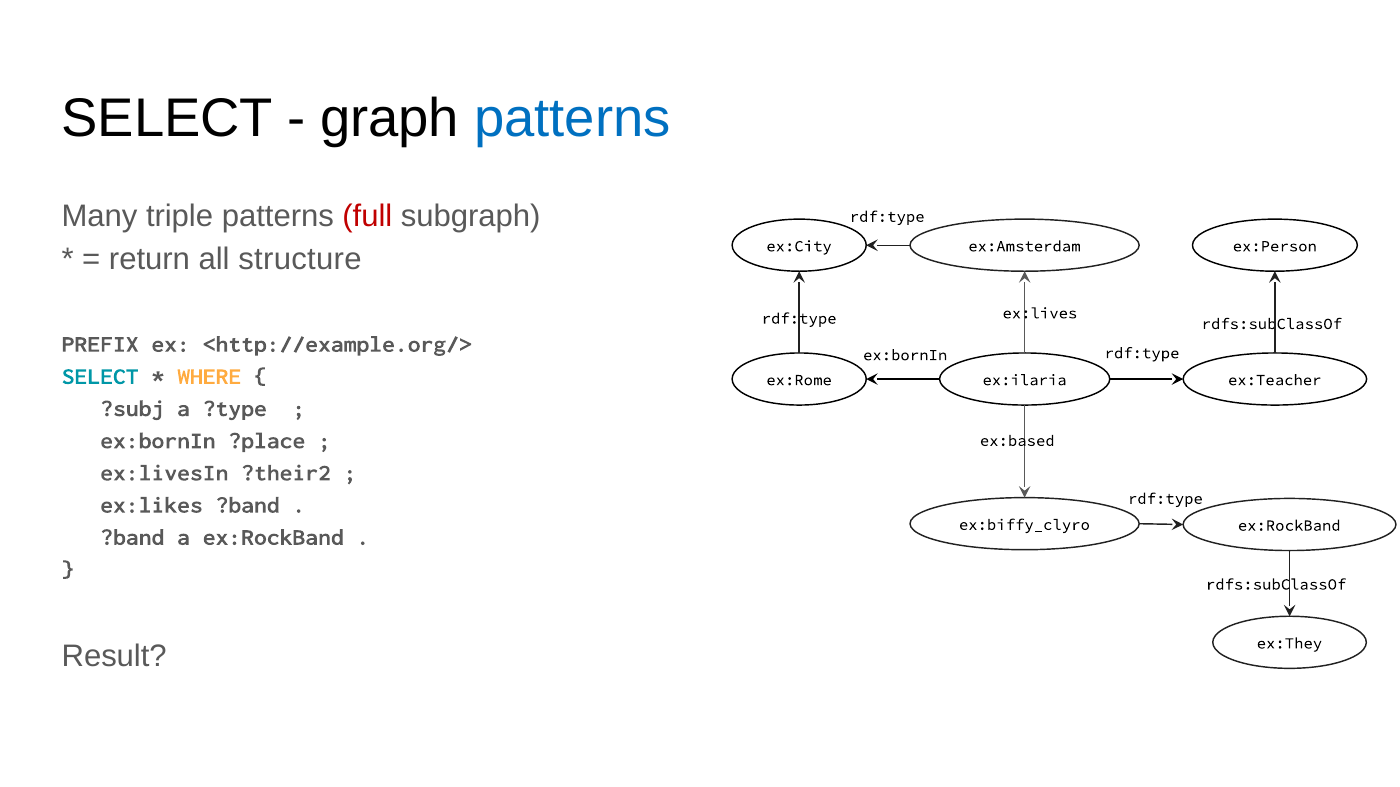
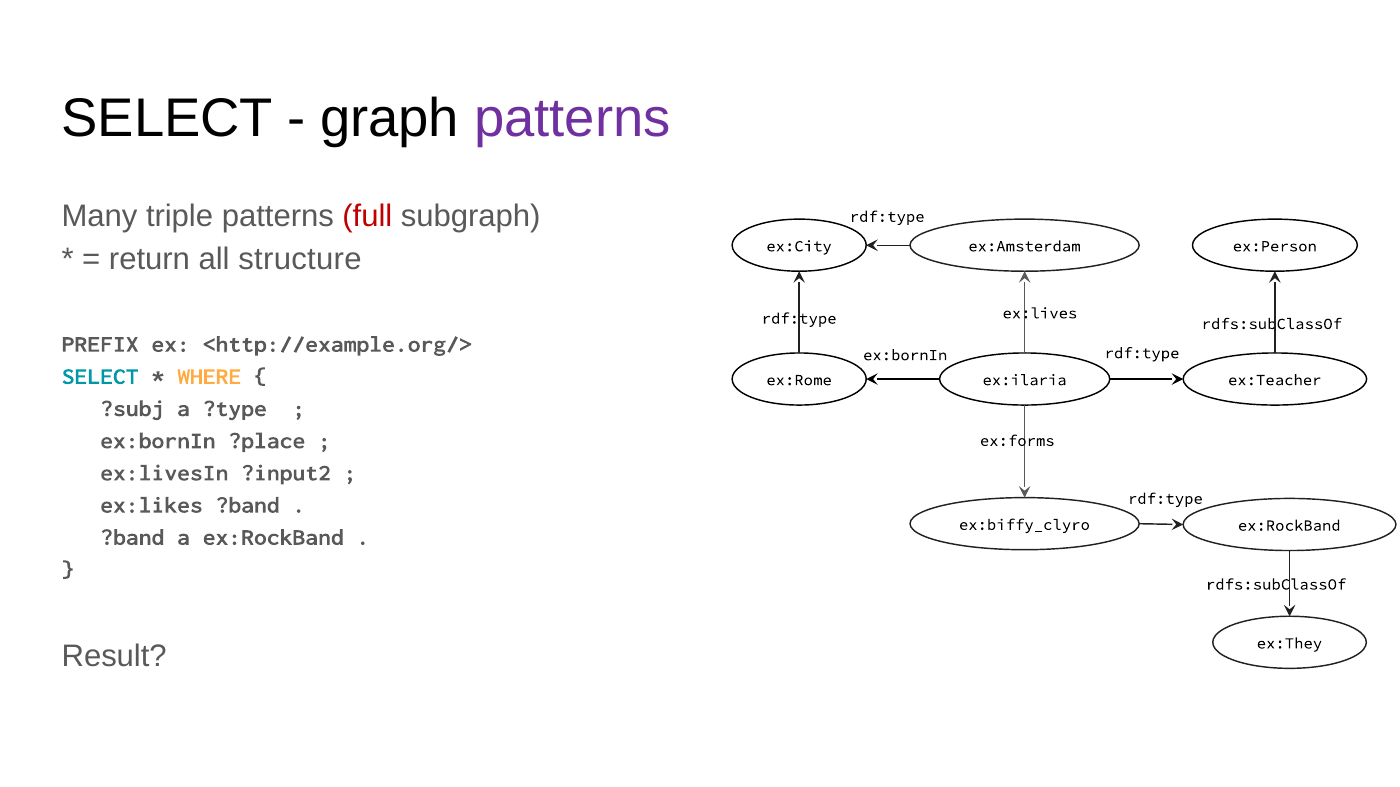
patterns colour: blue -> purple (572, 119)
ex:based: ex:based -> ex:forms (1017, 441)
?their2: ?their2 -> ?input2 (286, 473)
